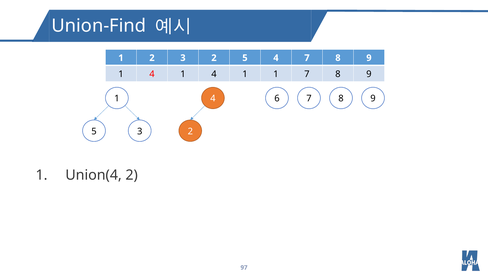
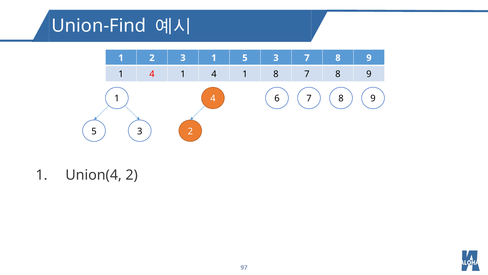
3 2: 2 -> 1 (214, 58)
5 4: 4 -> 3 (276, 58)
1 1: 1 -> 8 (276, 74)
